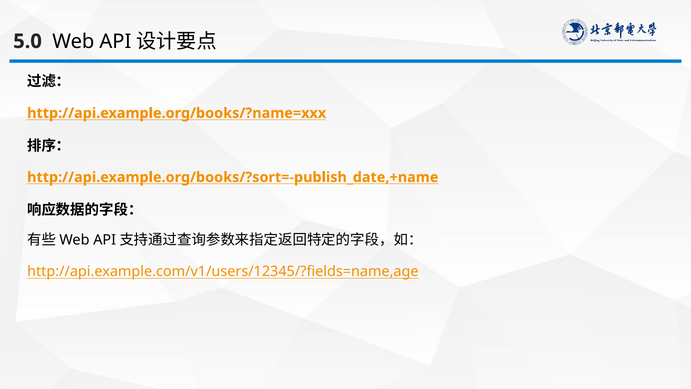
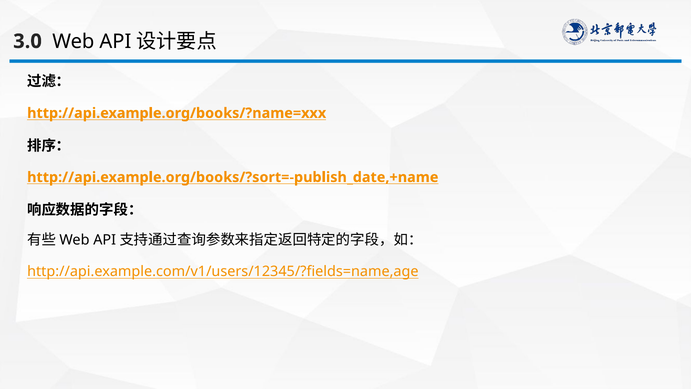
5.0: 5.0 -> 3.0 (28, 41)
